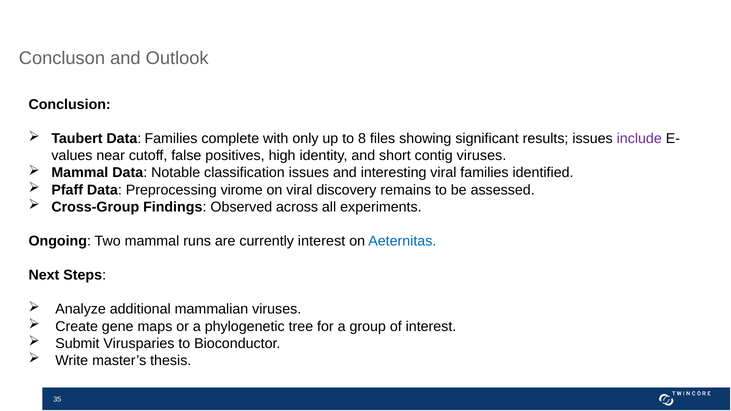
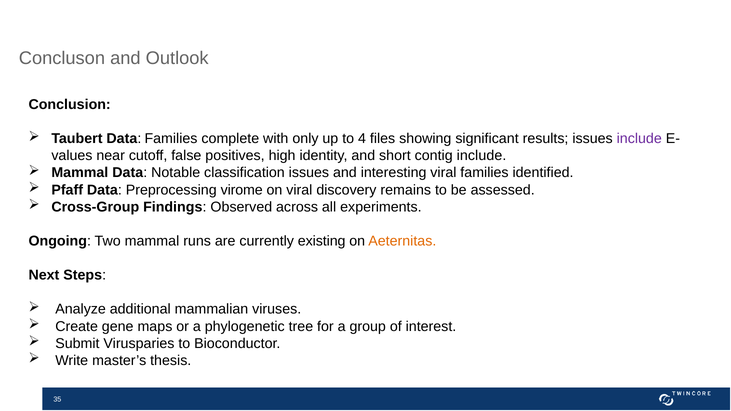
8: 8 -> 4 (362, 139)
contig viruses: viruses -> include (481, 156)
currently interest: interest -> existing (322, 241)
Aeternitas colour: blue -> orange (402, 241)
